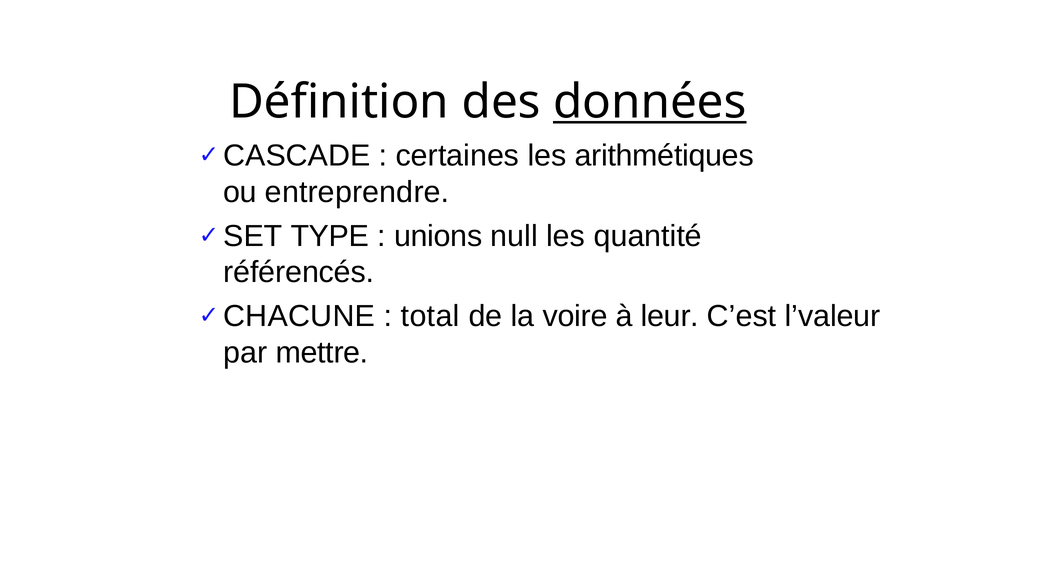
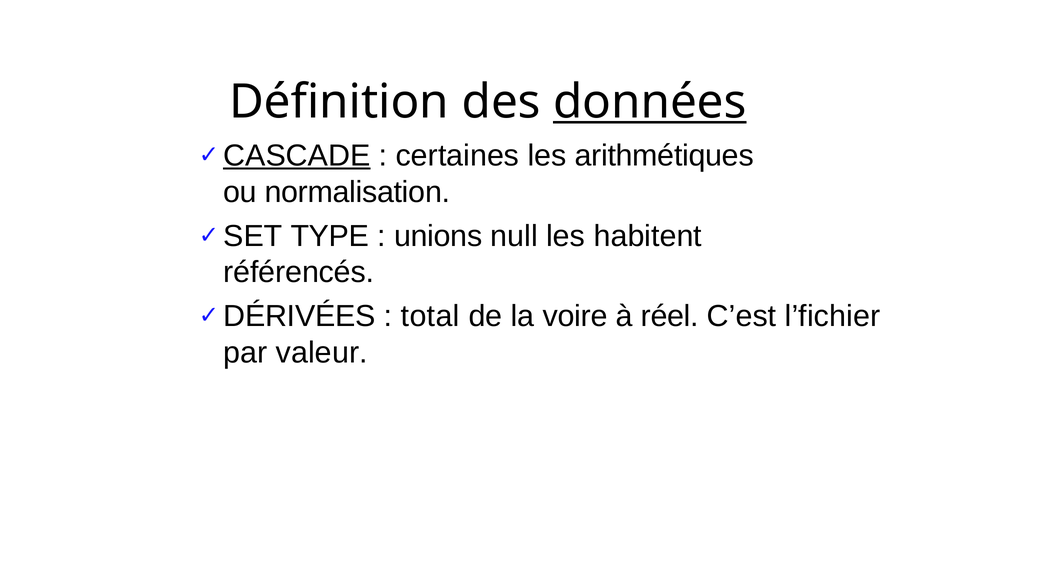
CASCADE underline: none -> present (297, 156)
entreprendre: entreprendre -> normalisation (357, 192)
quantité: quantité -> habitent (648, 236)
CHACUNE: CHACUNE -> DÉRIVÉES (299, 317)
leur: leur -> réel (670, 317)
l’valeur: l’valeur -> l’fichier (833, 317)
mettre: mettre -> valeur (322, 353)
